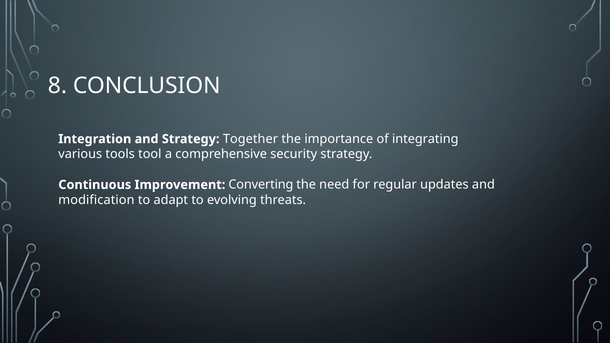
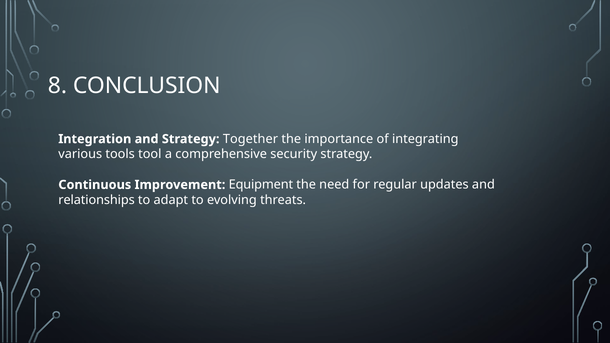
Converting: Converting -> Equipment (261, 185)
modification: modification -> relationships (97, 200)
